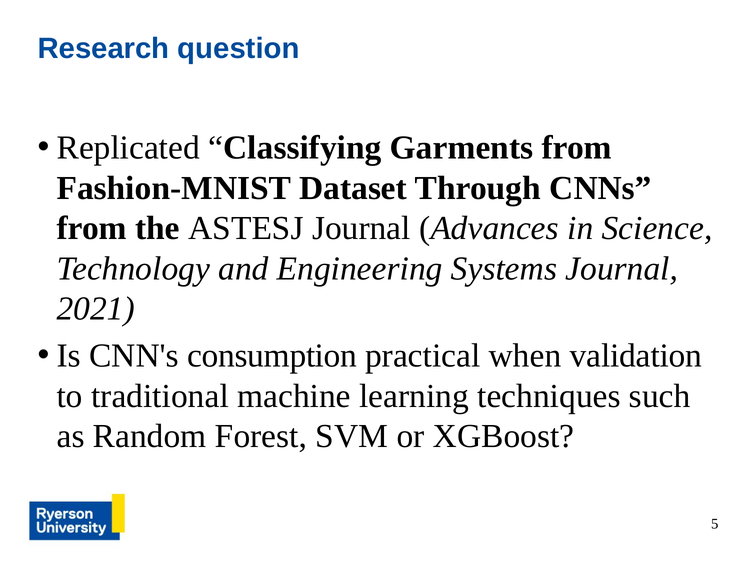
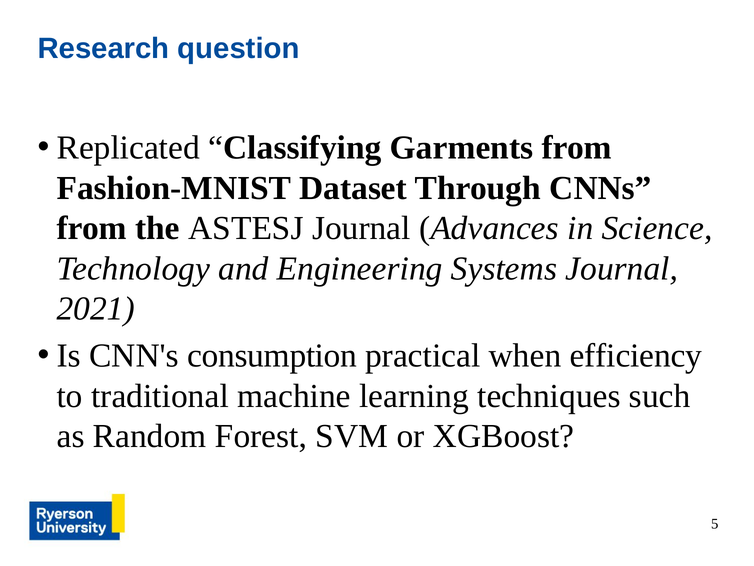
validation: validation -> efficiency (636, 355)
